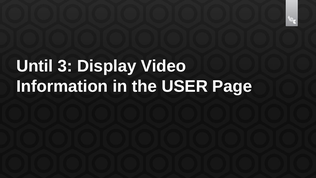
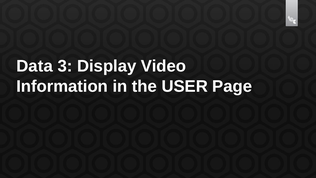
Until: Until -> Data (35, 66)
